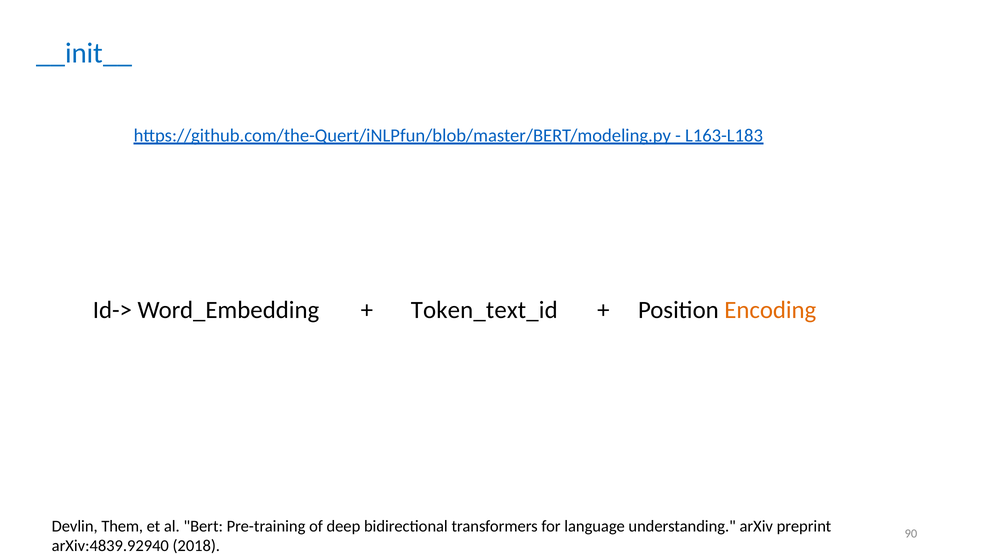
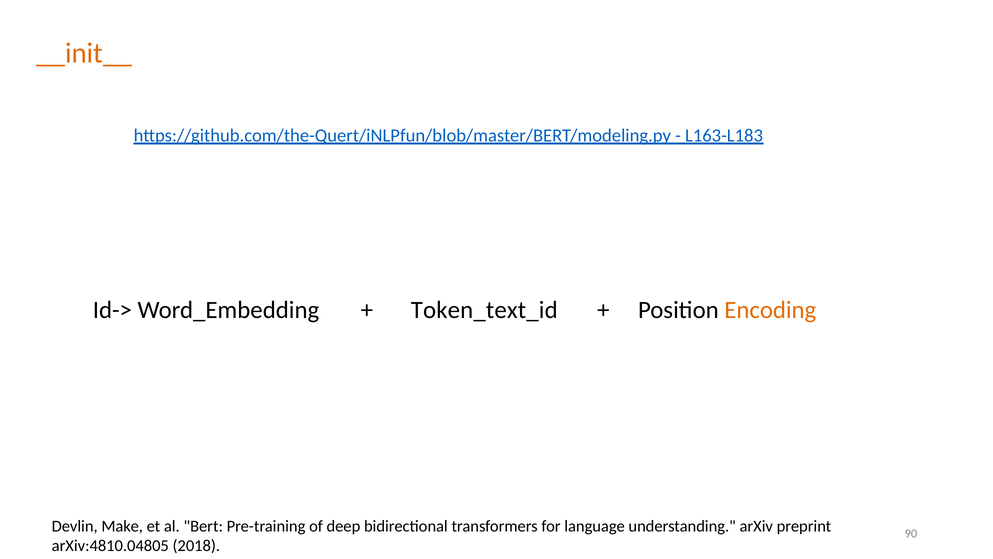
__init__ colour: blue -> orange (84, 53)
Them: Them -> Make (122, 526)
arXiv:4839.92940: arXiv:4839.92940 -> arXiv:4810.04805 (110, 546)
